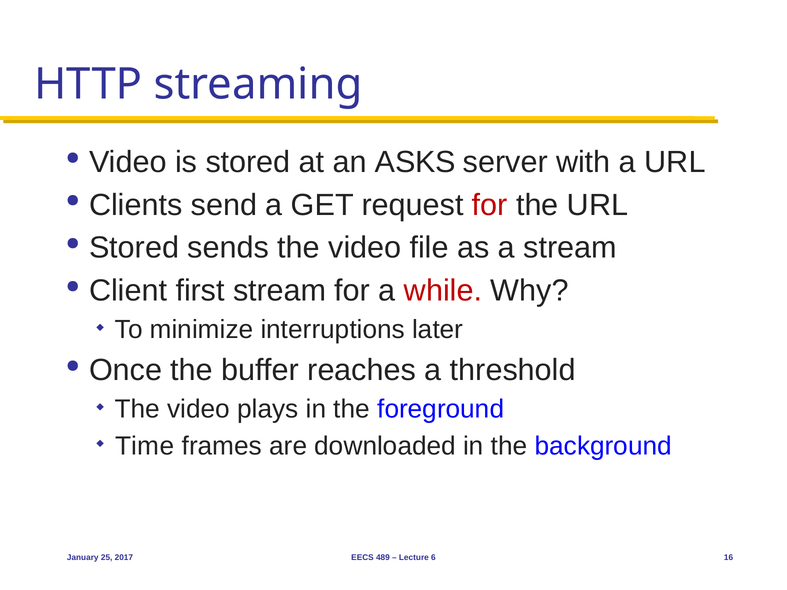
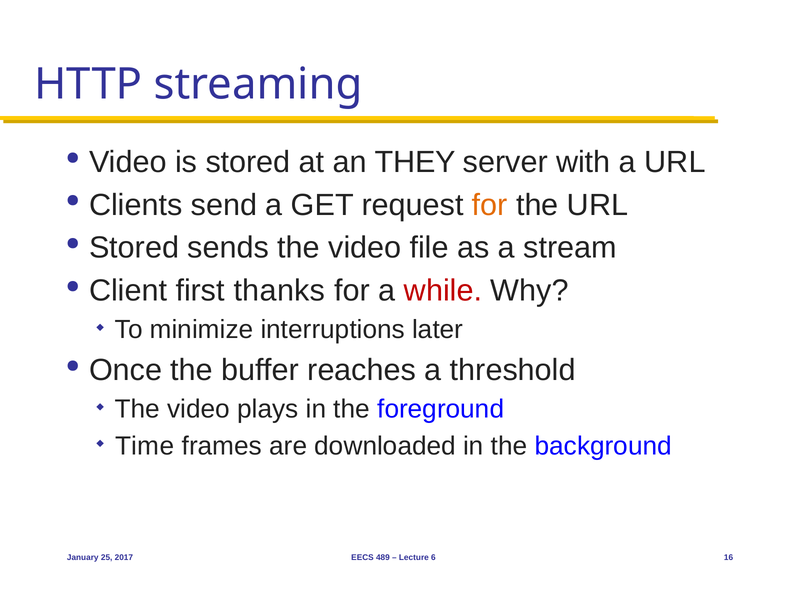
ASKS: ASKS -> THEY (415, 162)
for colour: red -> orange (490, 205)
first stream: stream -> thanks (279, 291)
